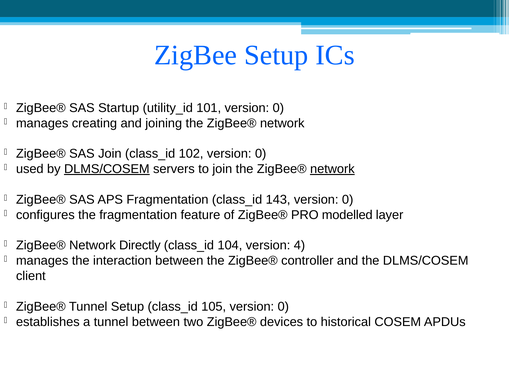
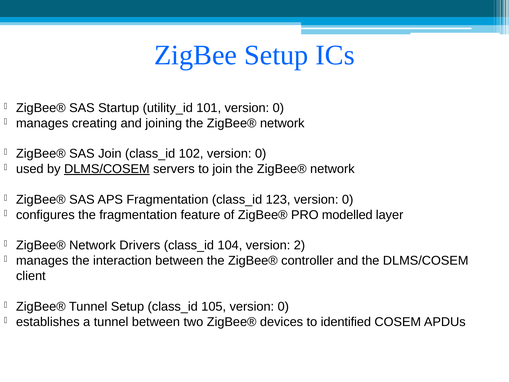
network underline: present -> none (332, 169)
143: 143 -> 123 (278, 199)
Directly: Directly -> Drivers (140, 245)
4: 4 -> 2 (299, 245)
historical: historical -> identified (346, 322)
